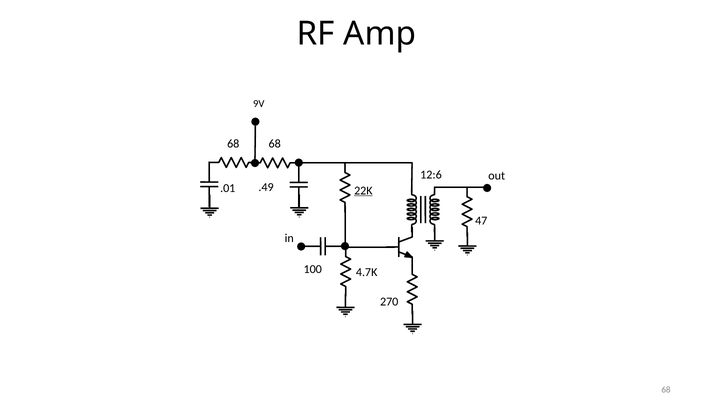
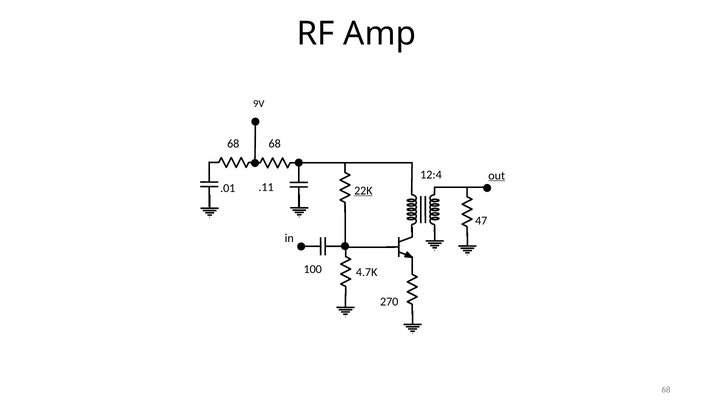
12:6: 12:6 -> 12:4 (431, 175)
out underline: none -> present (497, 176)
.49: .49 -> .11 (266, 187)
